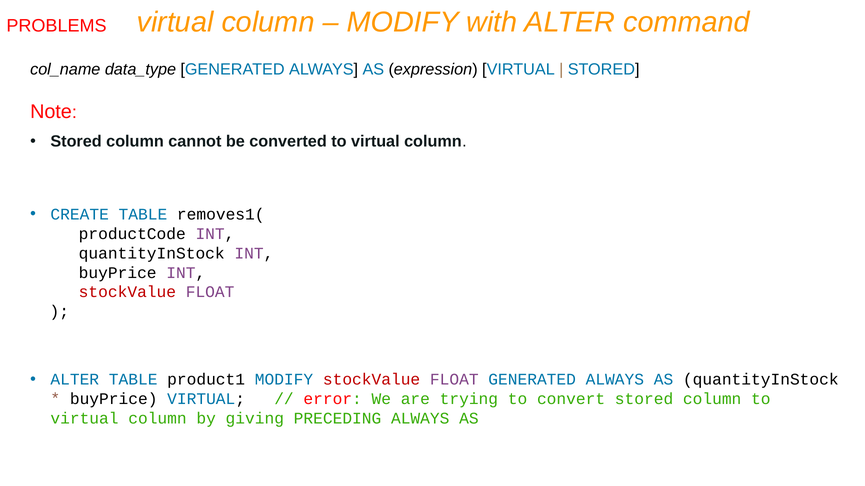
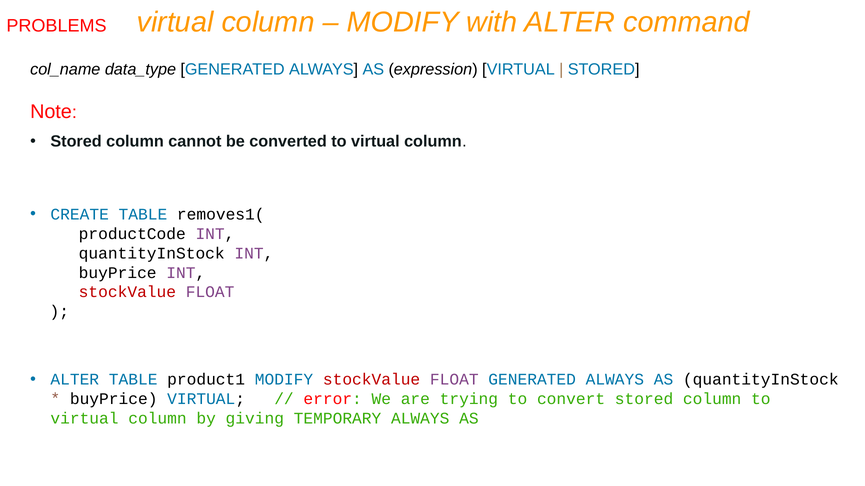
PRECEDING: PRECEDING -> TEMPORARY (338, 419)
